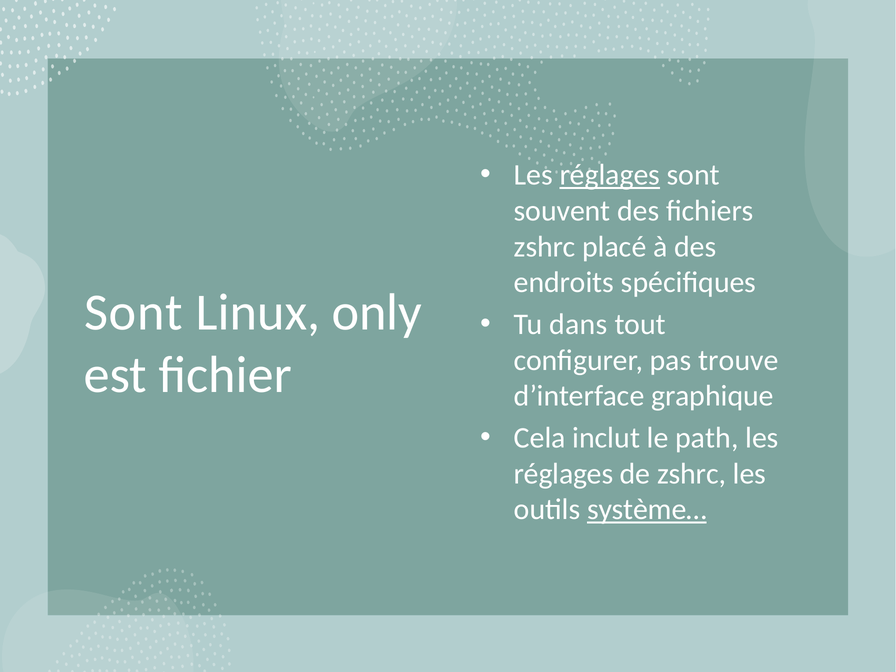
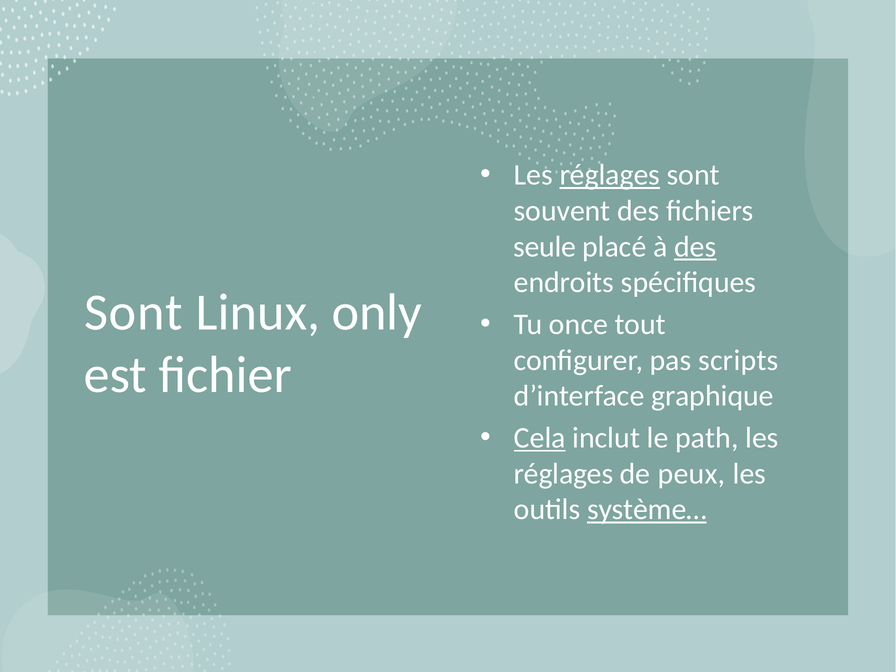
zshrc: zshrc -> seule (545, 247)
des underline: none -> present (695, 247)
dans: dans -> once (578, 324)
trouve: trouve -> scripts (738, 360)
Cela underline: none -> present (540, 438)
de zshrc: zshrc -> peux (691, 474)
